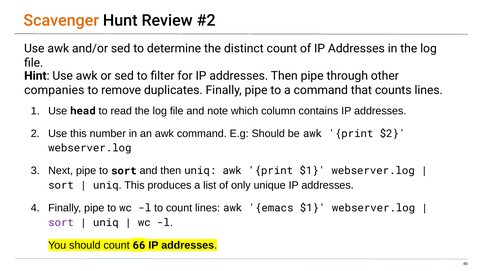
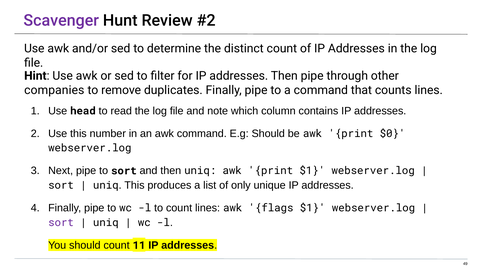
Scavenger colour: orange -> purple (61, 20)
$2: $2 -> $0 (393, 134)
emacs: emacs -> flags (271, 208)
66: 66 -> 11 (139, 245)
